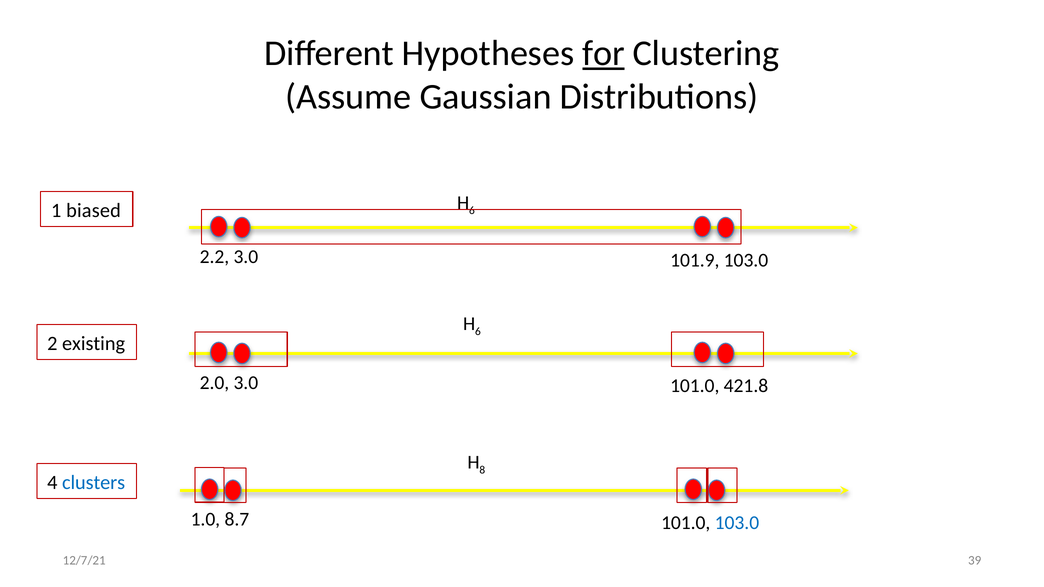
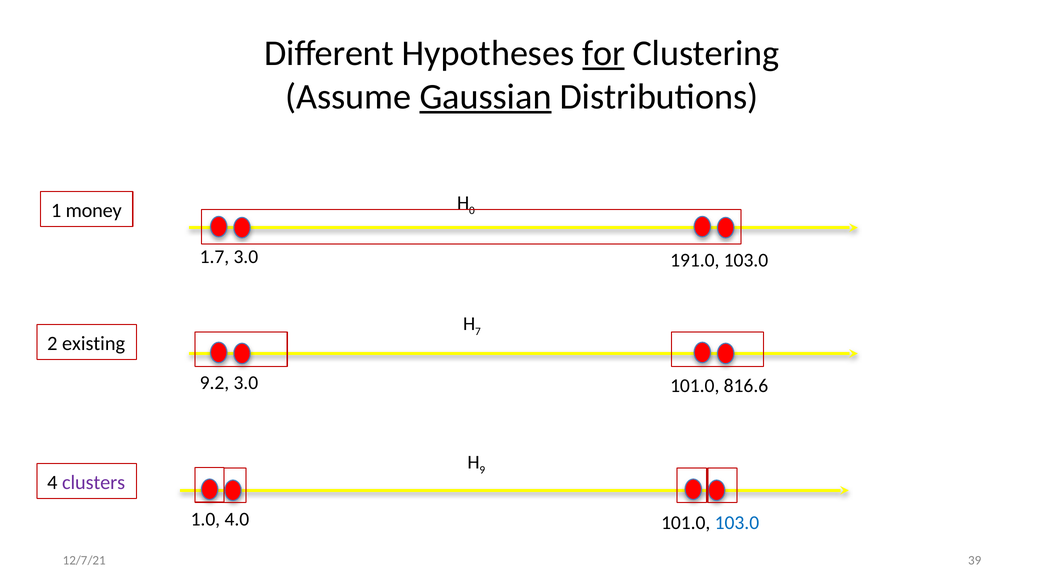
Gaussian underline: none -> present (486, 97)
6: 6 -> 0 (472, 211)
biased: biased -> money (94, 210)
2.2: 2.2 -> 1.7 (214, 257)
101.9: 101.9 -> 191.0 (695, 260)
6: 6 -> 7 (478, 332)
2.0: 2.0 -> 9.2 (214, 383)
421.8: 421.8 -> 816.6 (746, 386)
8: 8 -> 9 (482, 470)
clusters colour: blue -> purple (94, 483)
8.7: 8.7 -> 4.0 (237, 520)
